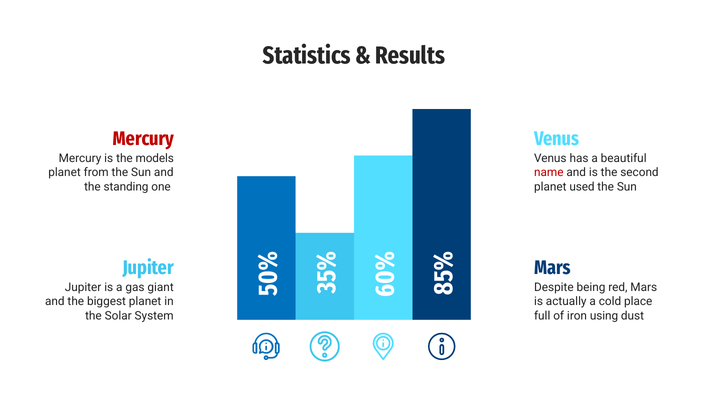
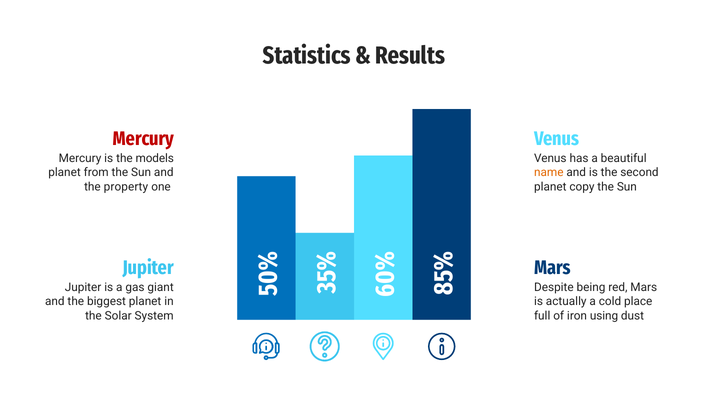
name colour: red -> orange (549, 173)
standing: standing -> property (126, 187)
used: used -> copy (582, 187)
